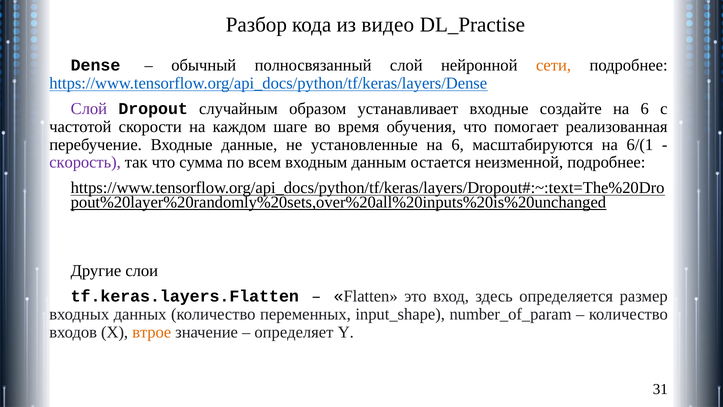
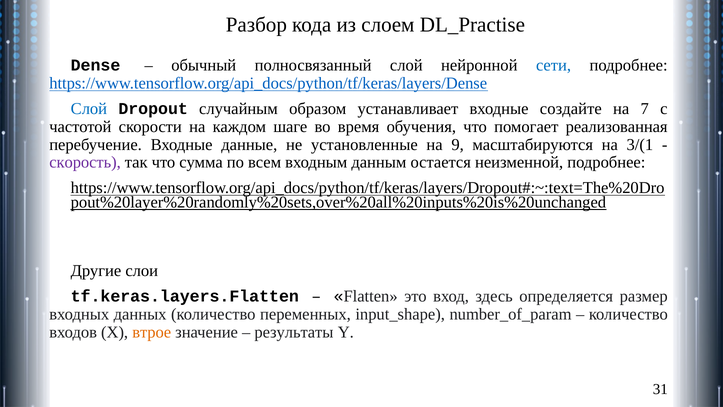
видео: видео -> слоем (388, 25)
сети colour: orange -> blue (554, 65)
Слой colour: purple -> blue (89, 109)
6: 6 -> 7 (645, 109)
установленные на 6: 6 -> 9 (458, 144)
6/(1: 6/(1 -> 3/(1 (640, 144)
определяет: определяет -> результаты (294, 332)
